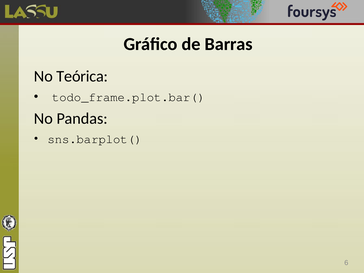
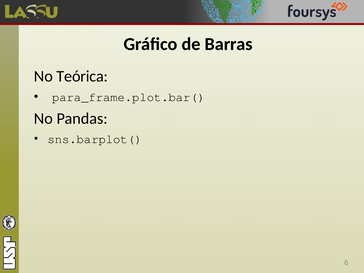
todo_frame.plot.bar(: todo_frame.plot.bar( -> para_frame.plot.bar( (129, 97)
